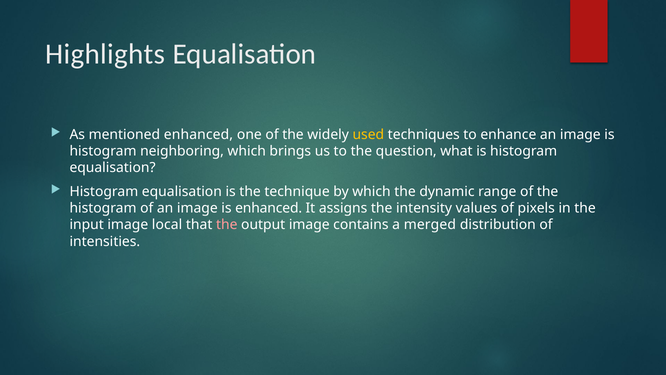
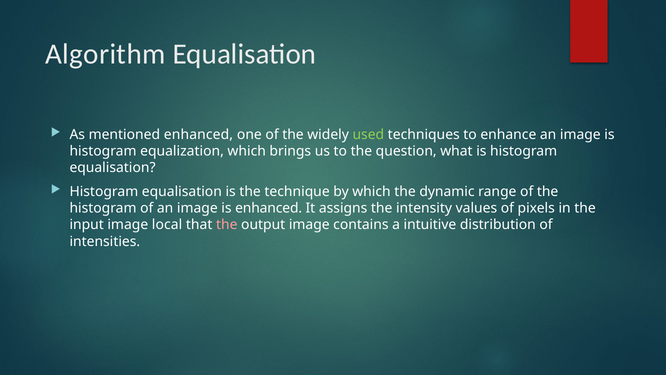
Highlights: Highlights -> Algorithm (105, 54)
used colour: yellow -> light green (368, 134)
neighboring: neighboring -> equalization (182, 151)
merged: merged -> intuitive (430, 225)
